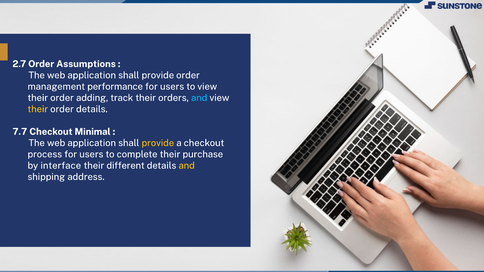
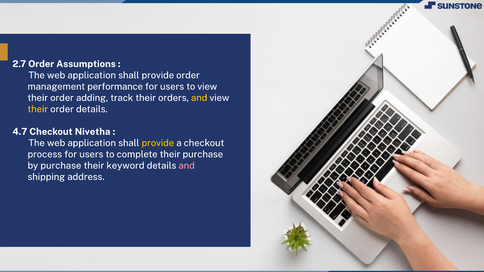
and colour: light blue -> yellow (199, 98)
7.7: 7.7 -> 4.7 (20, 132)
Minimal: Minimal -> Nivetha (93, 132)
by interface: interface -> purchase (61, 166)
different: different -> keyword (125, 166)
and colour: yellow -> pink (187, 166)
